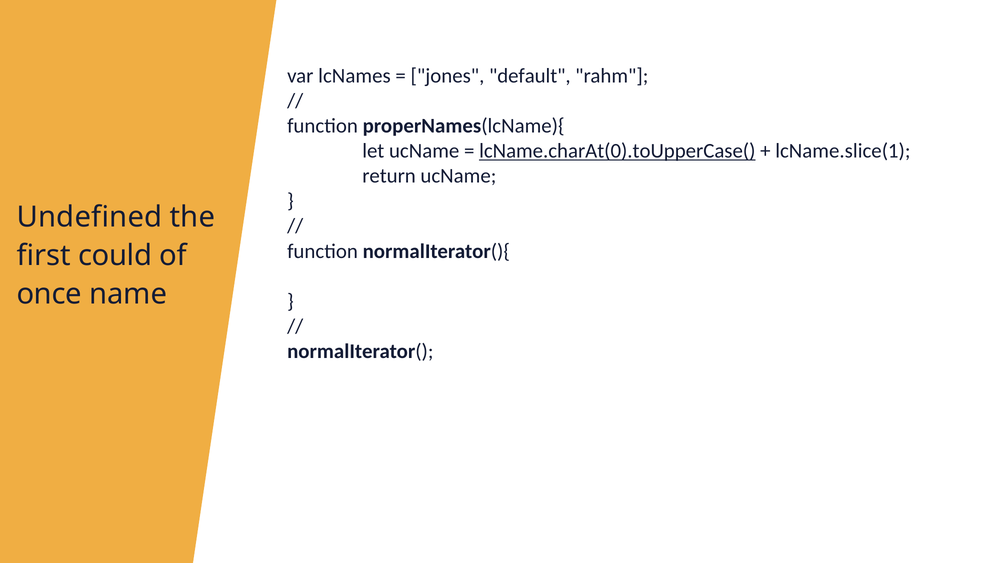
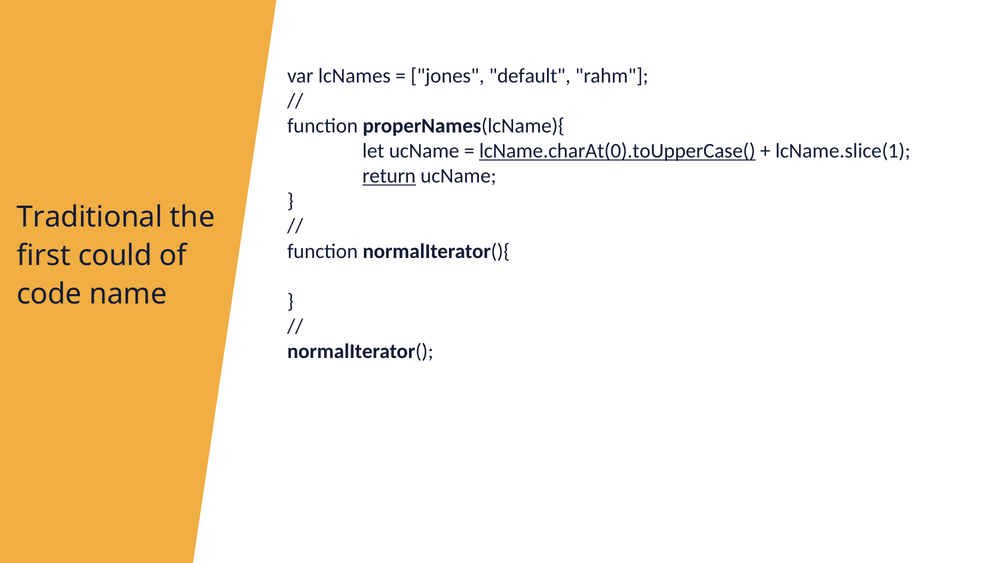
return underline: none -> present (389, 176)
Undefined: Undefined -> Traditional (90, 217)
once: once -> code (49, 294)
